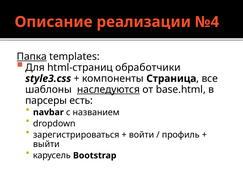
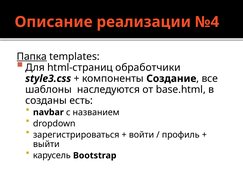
Страница: Страница -> Создание (171, 78)
наследуются underline: present -> none (108, 89)
парсеры: парсеры -> созданы (46, 100)
